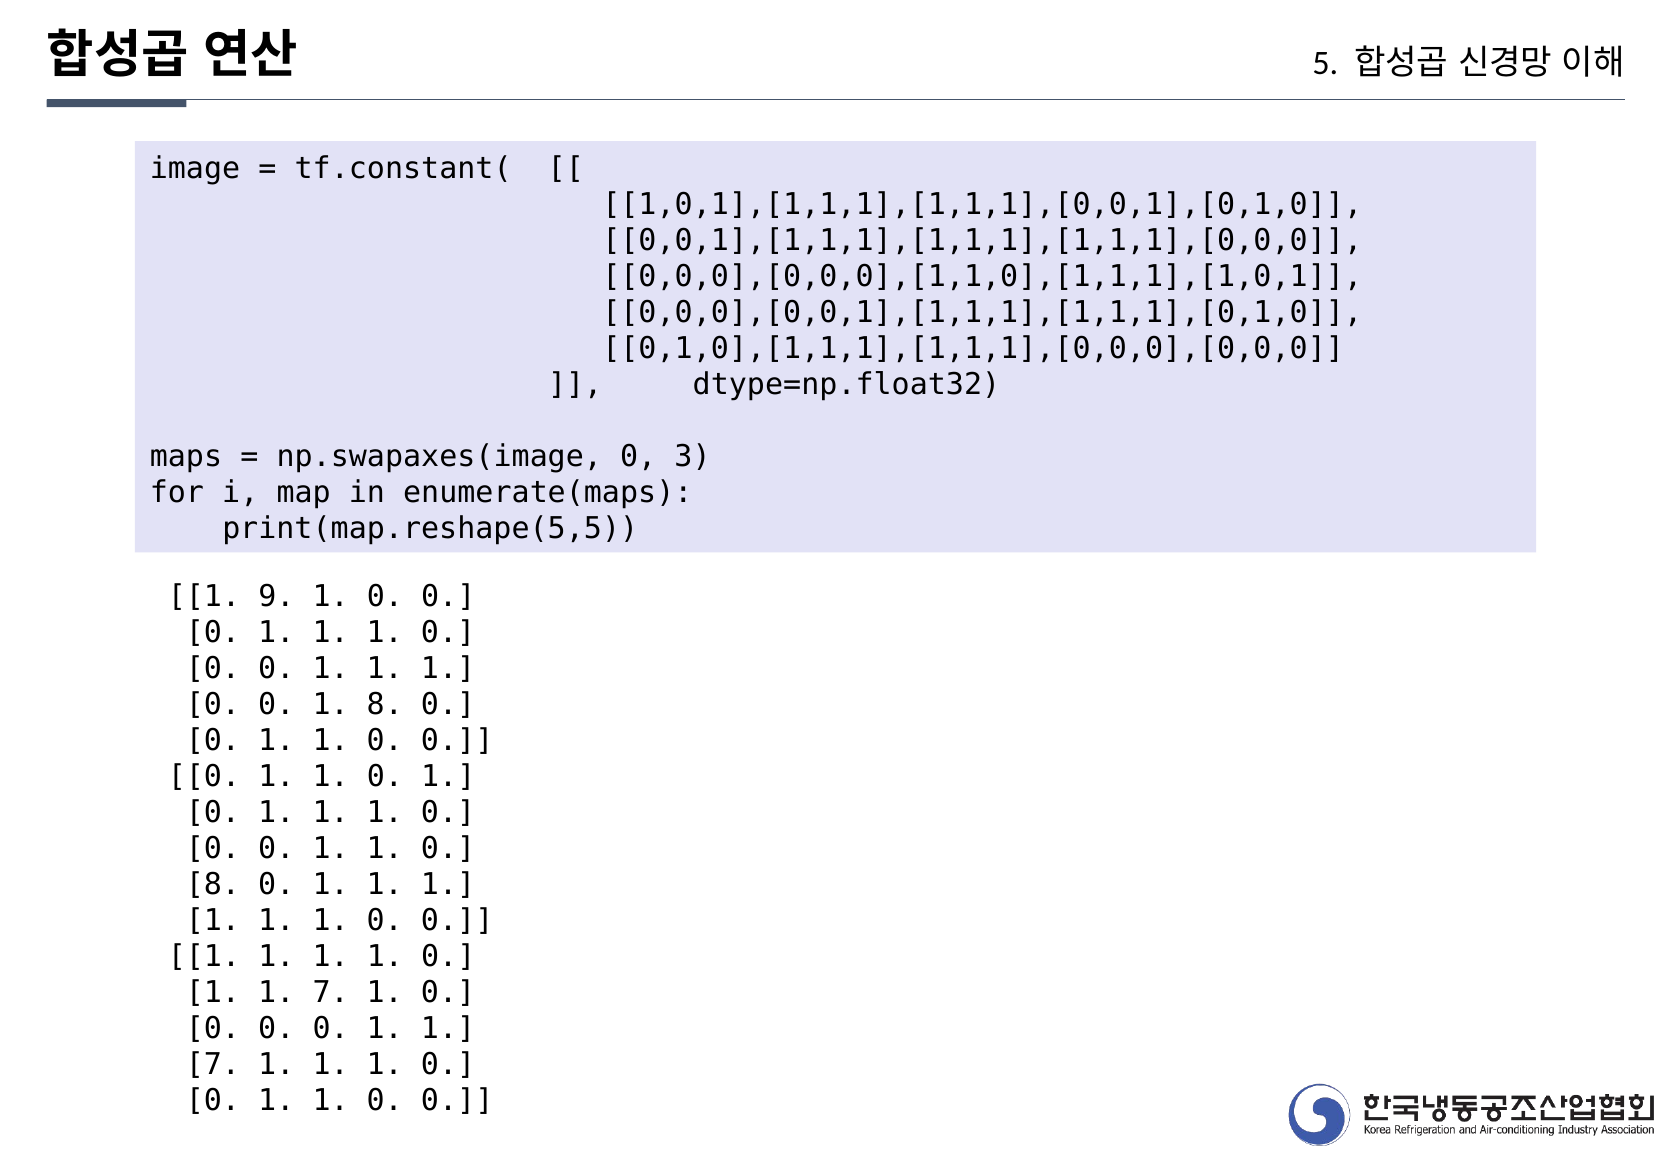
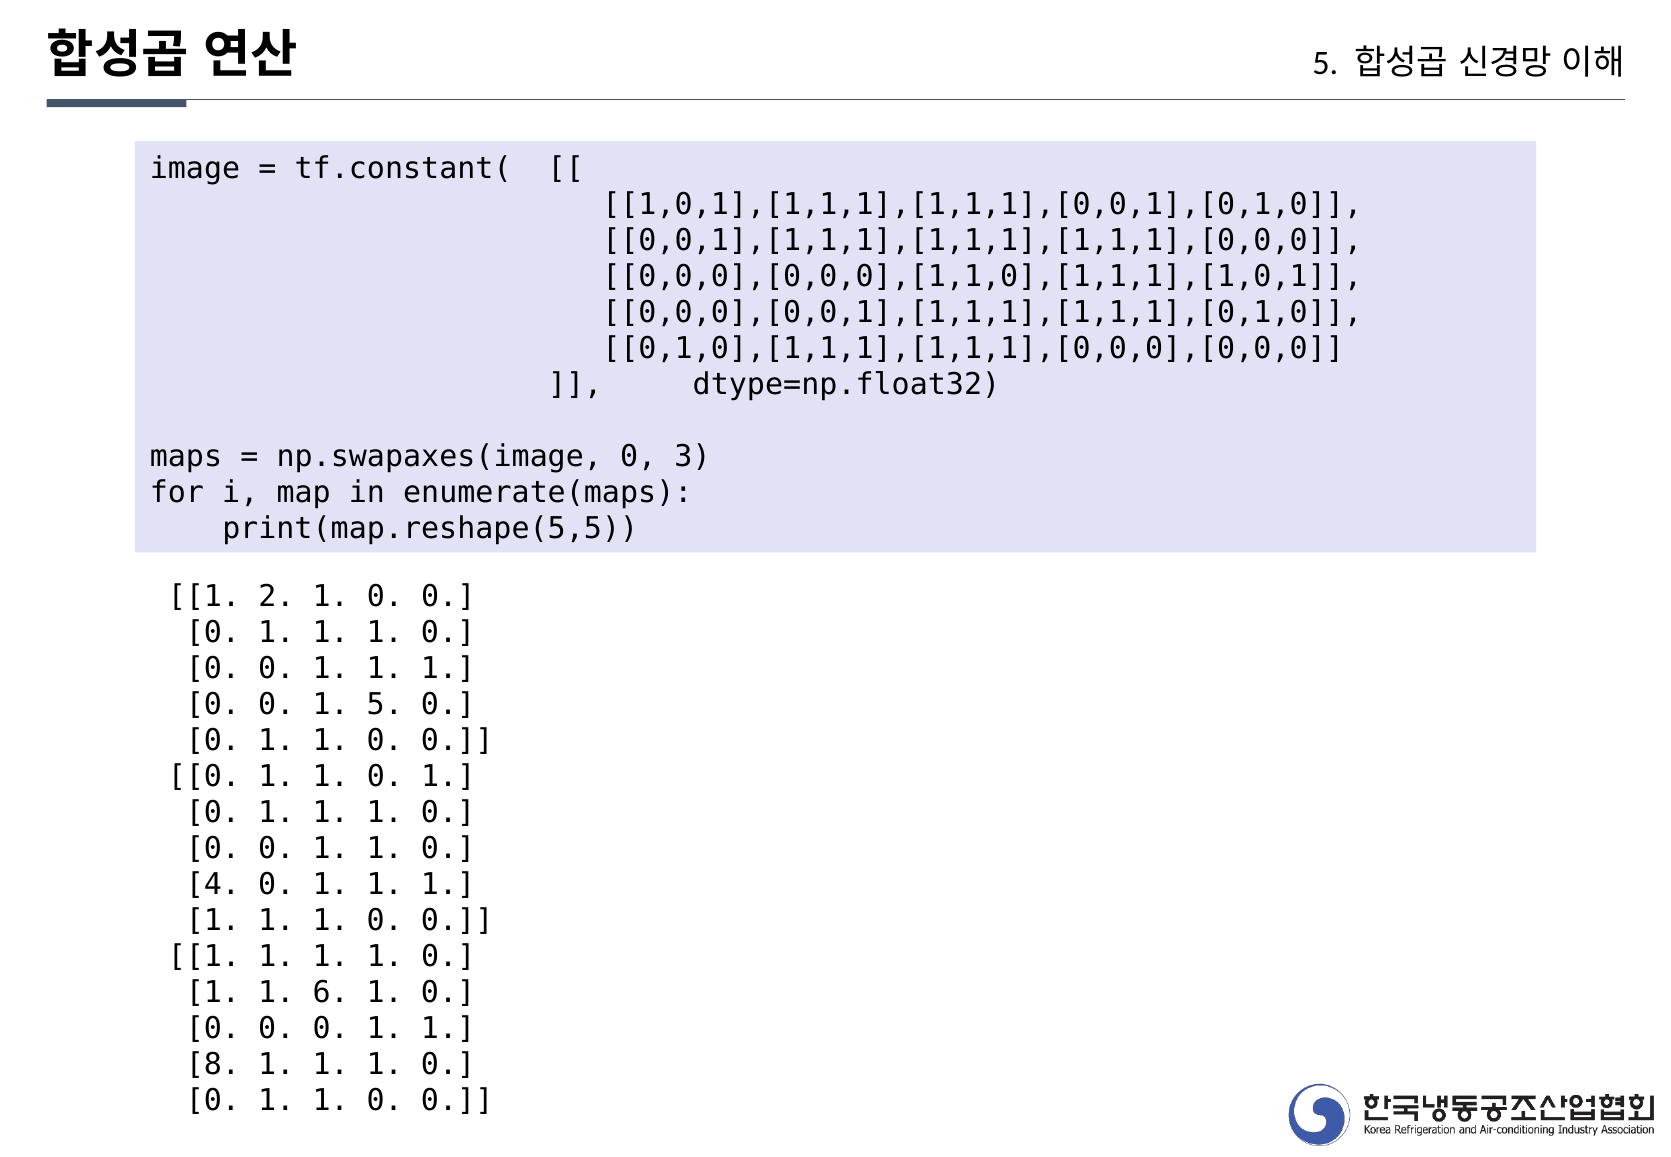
9: 9 -> 2 (276, 596)
1 8: 8 -> 5 (385, 704)
8: 8 -> 4 (213, 884)
7: 7 -> 6 (331, 992)
7: 7 -> 8 (213, 1064)
